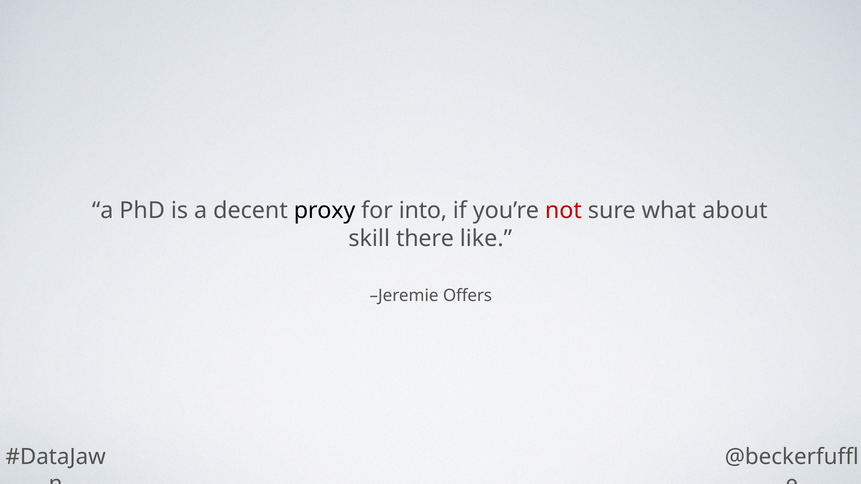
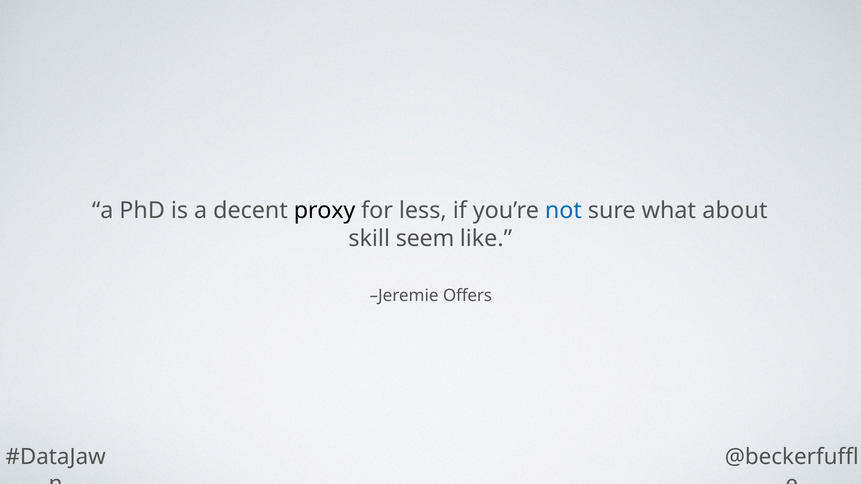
into: into -> less (423, 211)
not colour: red -> blue (563, 211)
there: there -> seem (425, 239)
